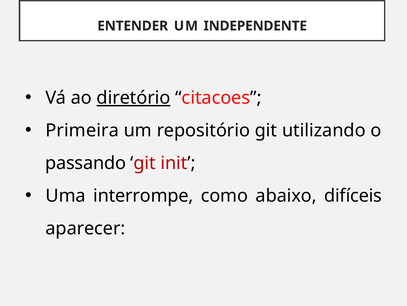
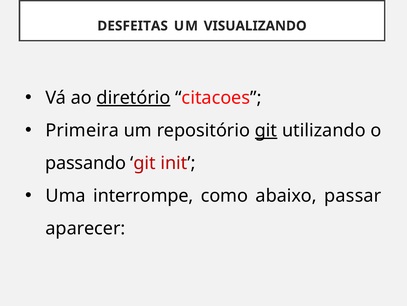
ENTENDER: ENTENDER -> DESFEITAS (133, 26)
INDEPENDENTE: INDEPENDENTE -> VISUALIZANDO (255, 26)
git underline: none -> present (266, 130)
difíceis: difíceis -> passar (353, 195)
